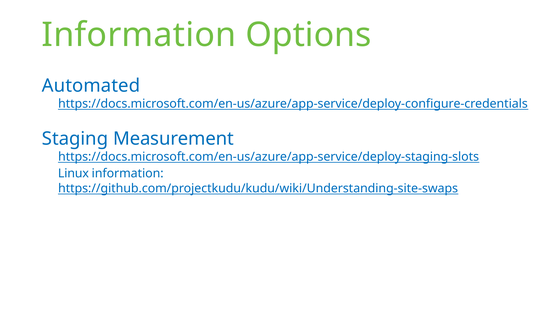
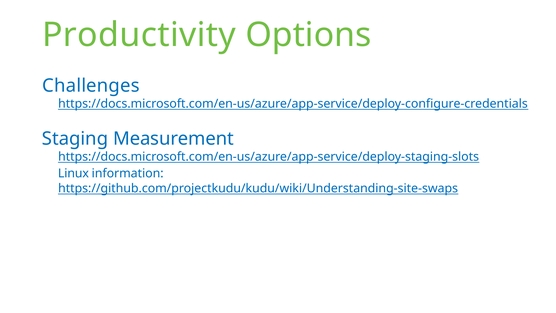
Information: Information -> Productivity (139, 35)
Automated: Automated -> Challenges (91, 86)
